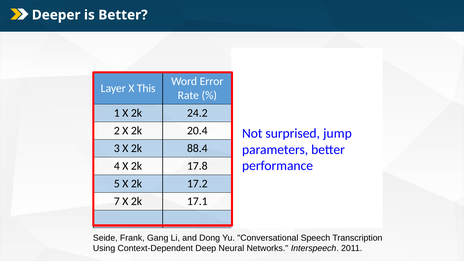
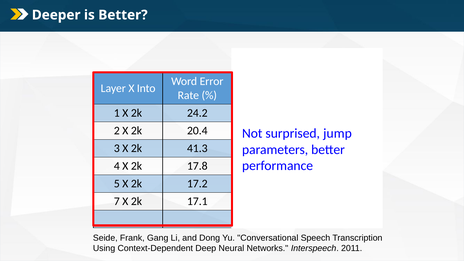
This: This -> Into (146, 88)
88.4: 88.4 -> 41.3 (197, 148)
